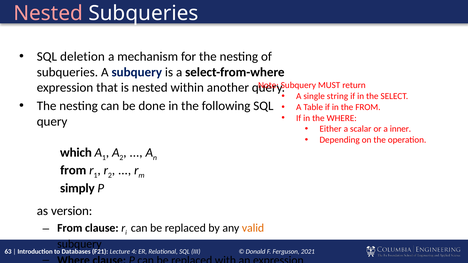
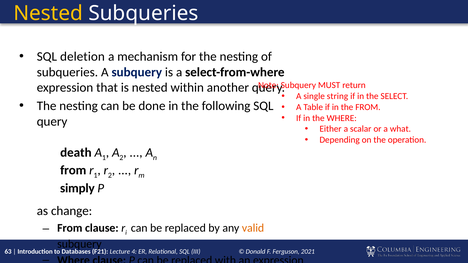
Nested colour: pink -> yellow (48, 13)
inner: inner -> what (400, 129)
which: which -> death (76, 153)
version: version -> change (72, 211)
